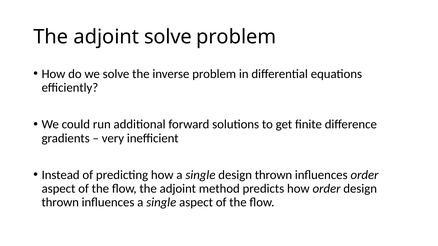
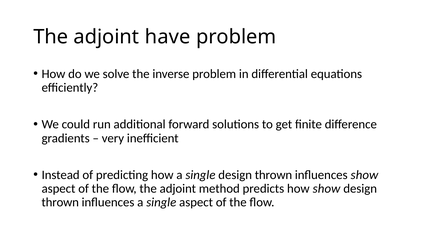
adjoint solve: solve -> have (168, 37)
influences order: order -> show (364, 175)
how order: order -> show (327, 189)
